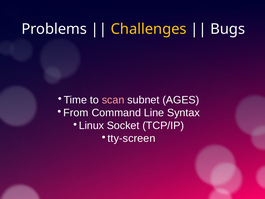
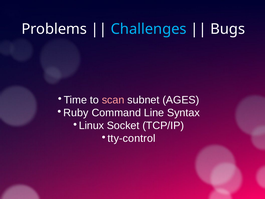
Challenges colour: yellow -> light blue (149, 29)
From: From -> Ruby (76, 113)
tty-screen: tty-screen -> tty-control (131, 138)
